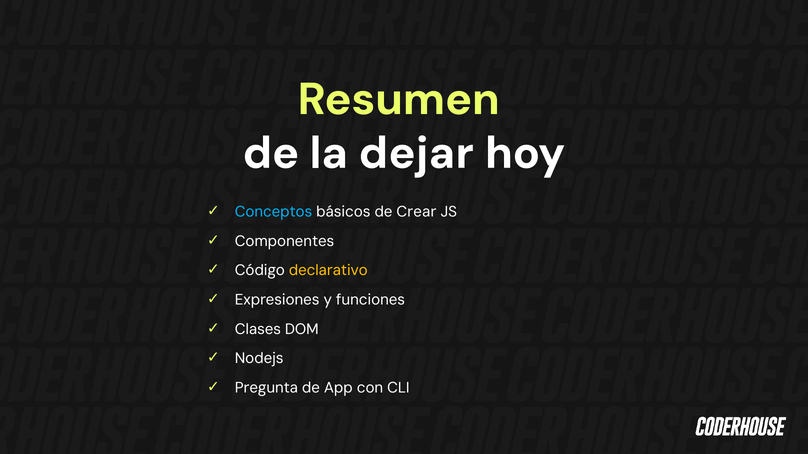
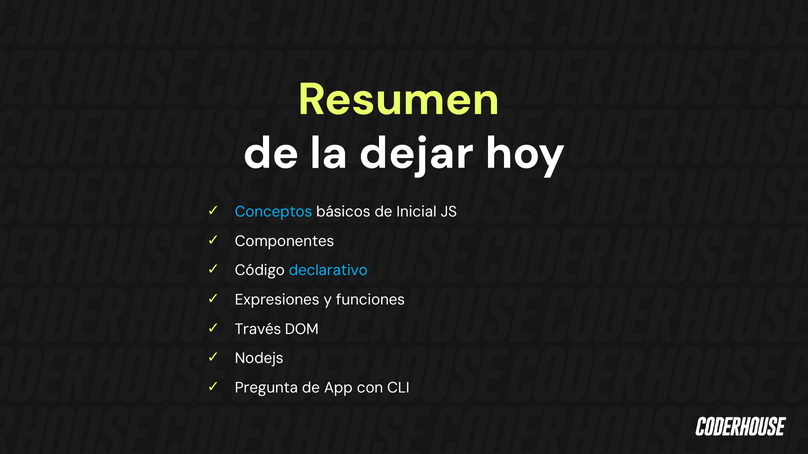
Crear: Crear -> Inicial (417, 212)
declarativo colour: yellow -> light blue (328, 271)
Clases: Clases -> Través (258, 329)
